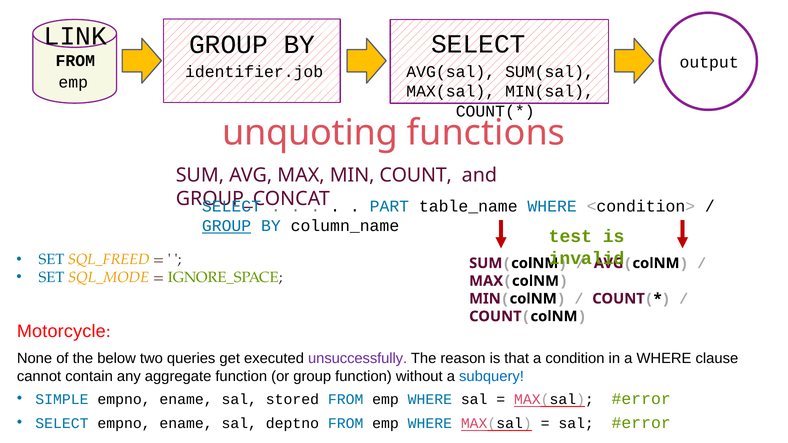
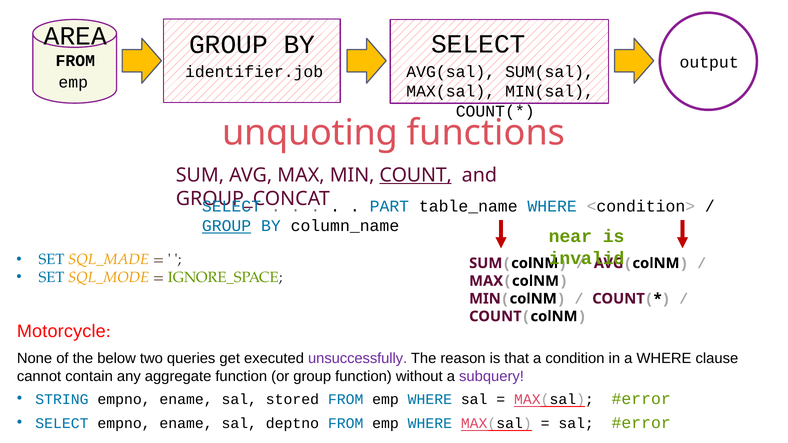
LINK: LINK -> AREA (75, 36)
COUNT underline: none -> present (416, 175)
test: test -> near (570, 237)
SQL_FREED: SQL_FREED -> SQL_MADE (109, 260)
subquery colour: blue -> purple (491, 376)
SIMPLE: SIMPLE -> STRING (62, 400)
